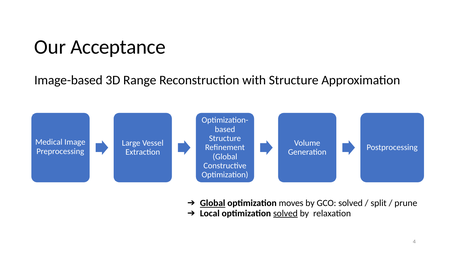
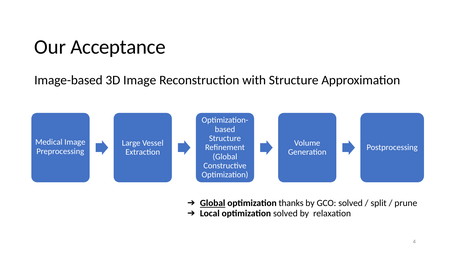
3D Range: Range -> Image (140, 80)
moves: moves -> thanks (291, 203)
solved underline: present -> none (285, 213)
